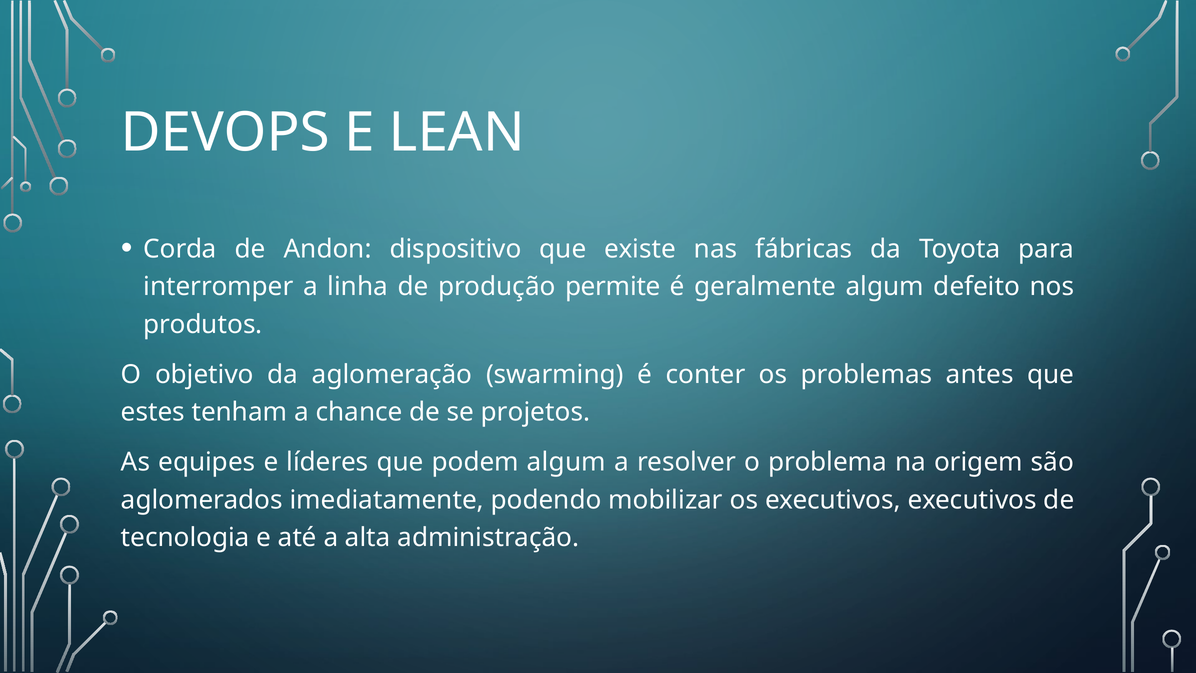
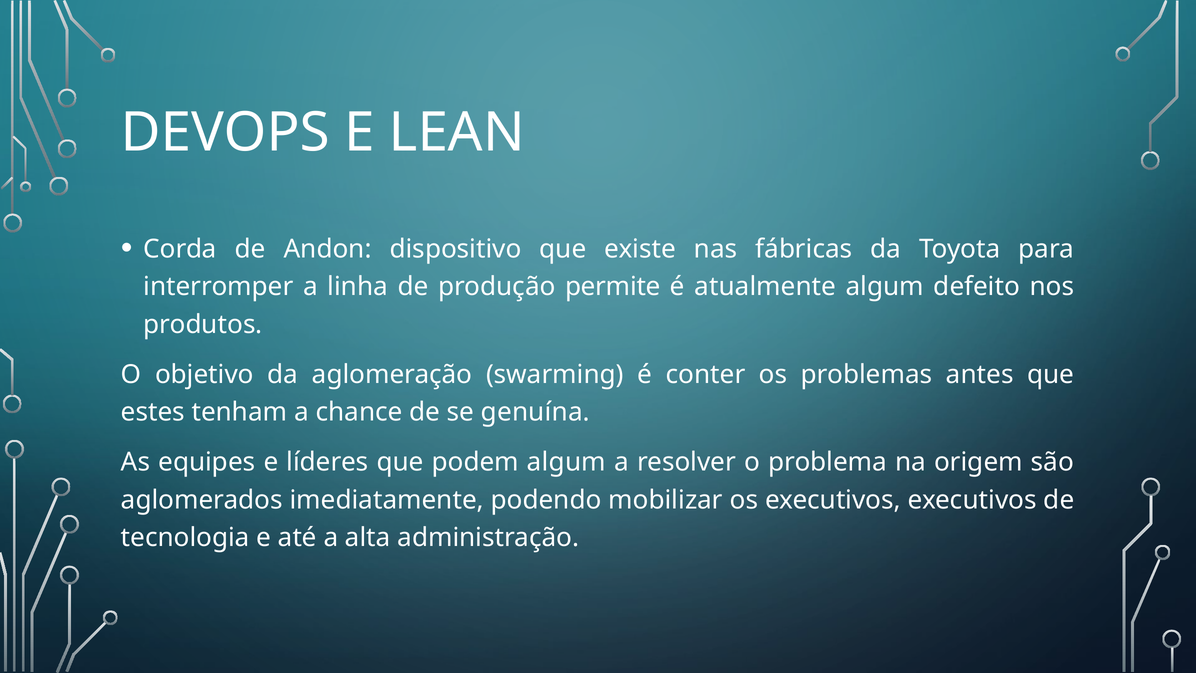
geralmente: geralmente -> atualmente (765, 287)
projetos: projetos -> genuína (535, 412)
